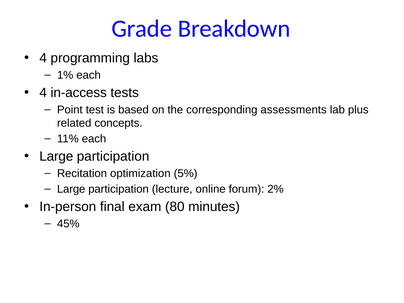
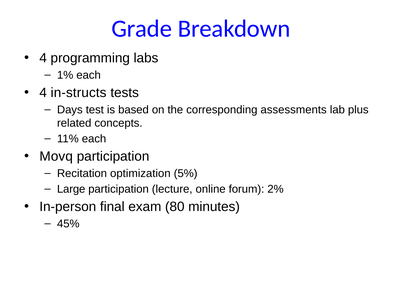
in-access: in-access -> in-structs (79, 93)
Point: Point -> Days (70, 110)
Large: Large -> Movq (56, 156)
